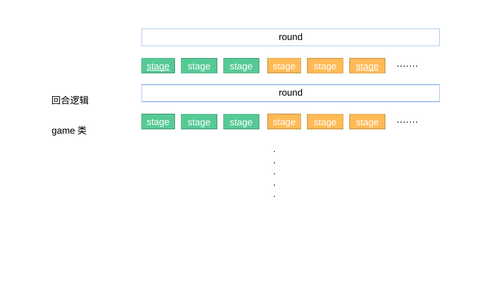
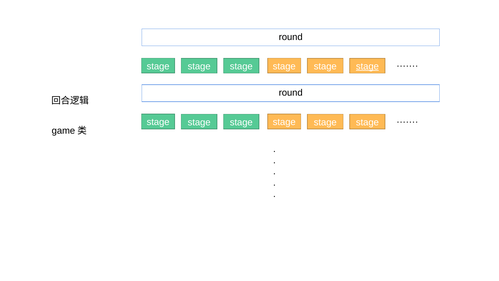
stage underline: present -> none (158, 66)
